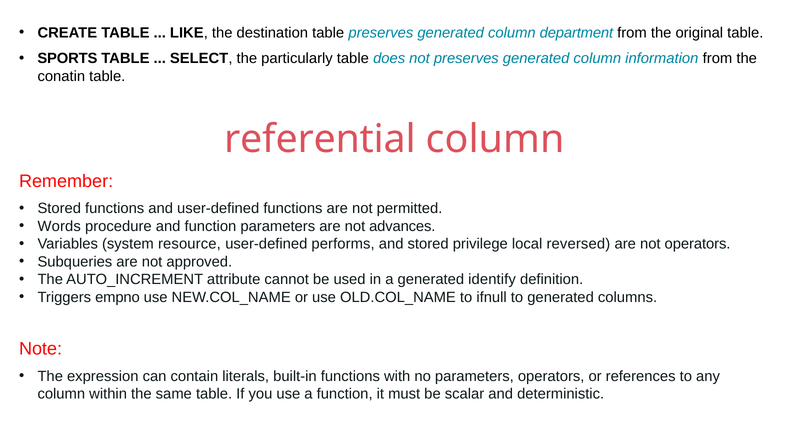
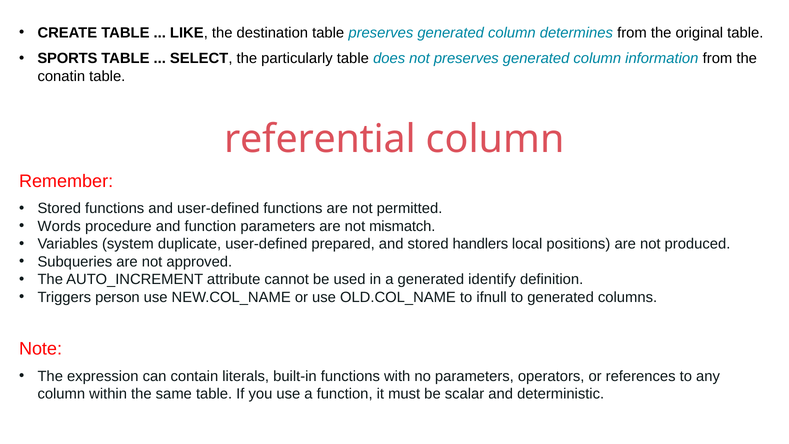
department: department -> determines (576, 33)
advances: advances -> mismatch (402, 226)
resource: resource -> duplicate (190, 244)
performs: performs -> prepared (343, 244)
privilege: privilege -> handlers (480, 244)
reversed: reversed -> positions (578, 244)
not operators: operators -> produced (698, 244)
empno: empno -> person (117, 297)
